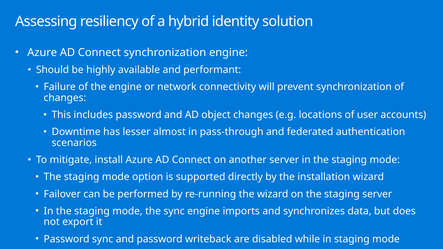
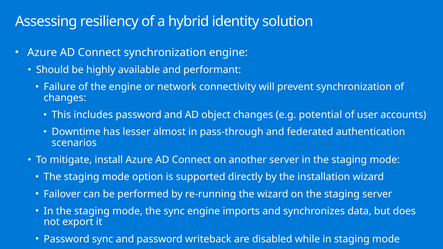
locations: locations -> potential (320, 115)
